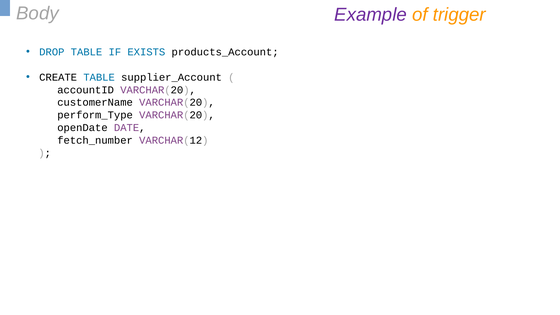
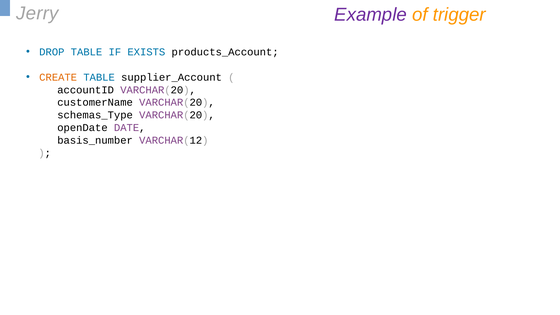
Body: Body -> Jerry (37, 13)
CREATE colour: black -> orange (58, 77)
perform_Type: perform_Type -> schemas_Type (95, 115)
fetch_number: fetch_number -> basis_number (95, 140)
